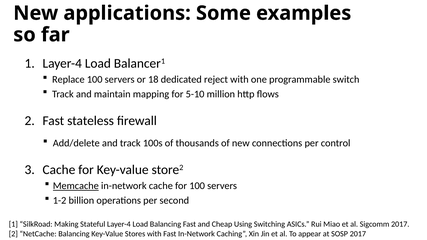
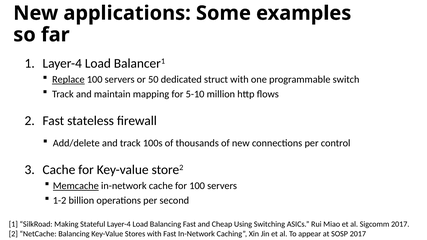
Replace underline: none -> present (68, 80)
18: 18 -> 50 (153, 80)
reject: reject -> struct (216, 80)
